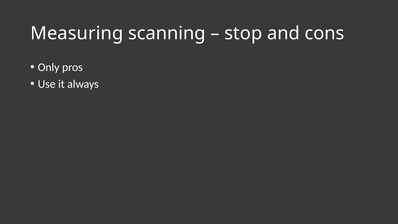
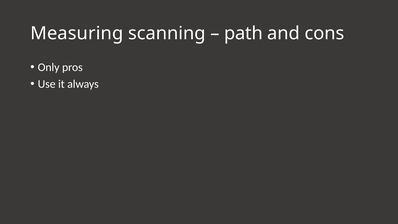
stop: stop -> path (243, 33)
